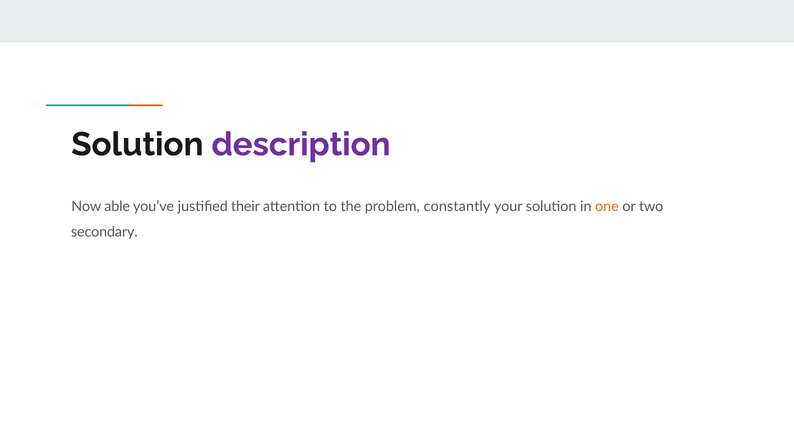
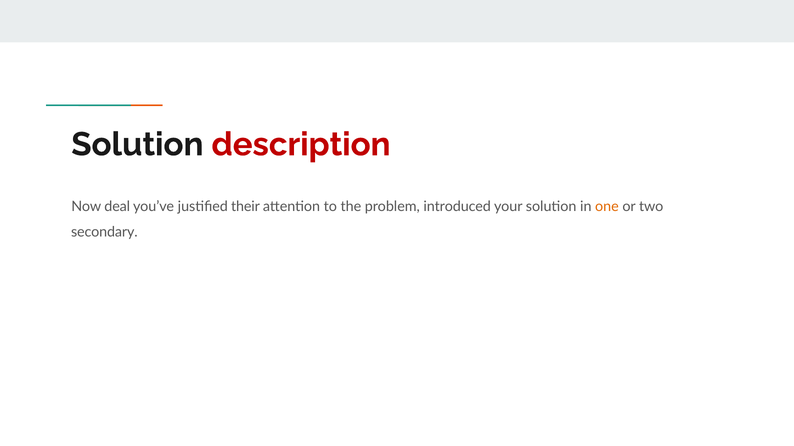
description colour: purple -> red (301, 145)
able: able -> deal (117, 207)
constantly: constantly -> introduced (457, 207)
